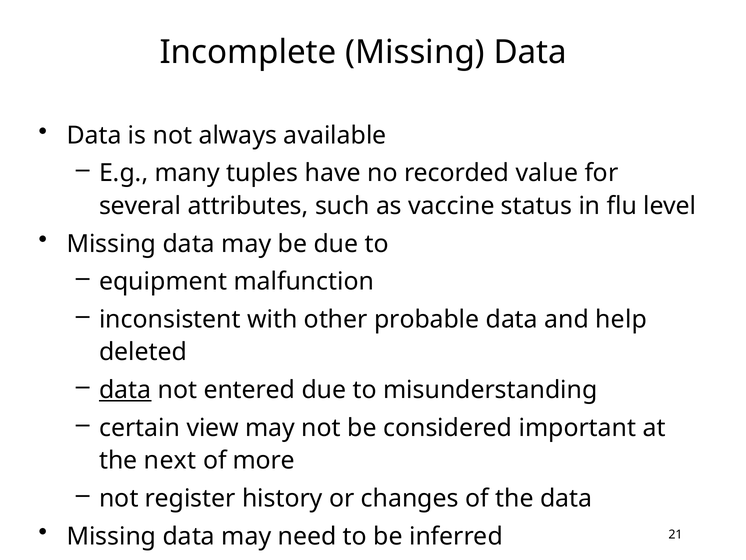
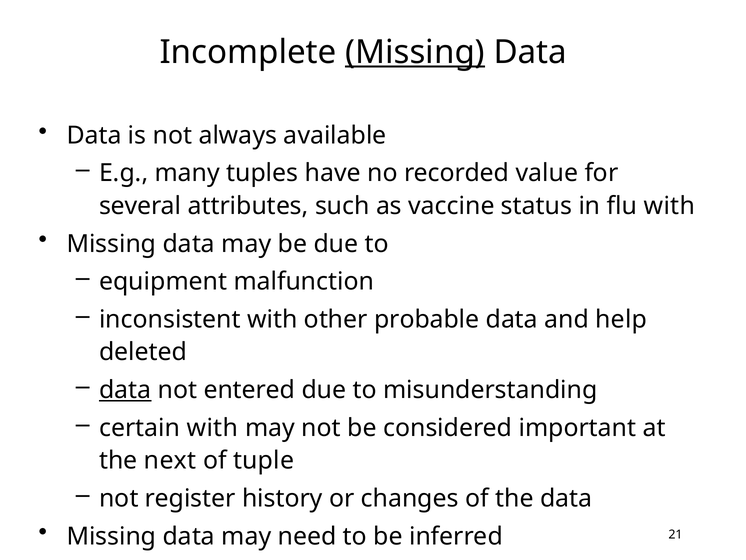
Missing underline: none -> present (415, 52)
flu level: level -> with (669, 206)
certain view: view -> with (212, 427)
more: more -> tuple (264, 460)
